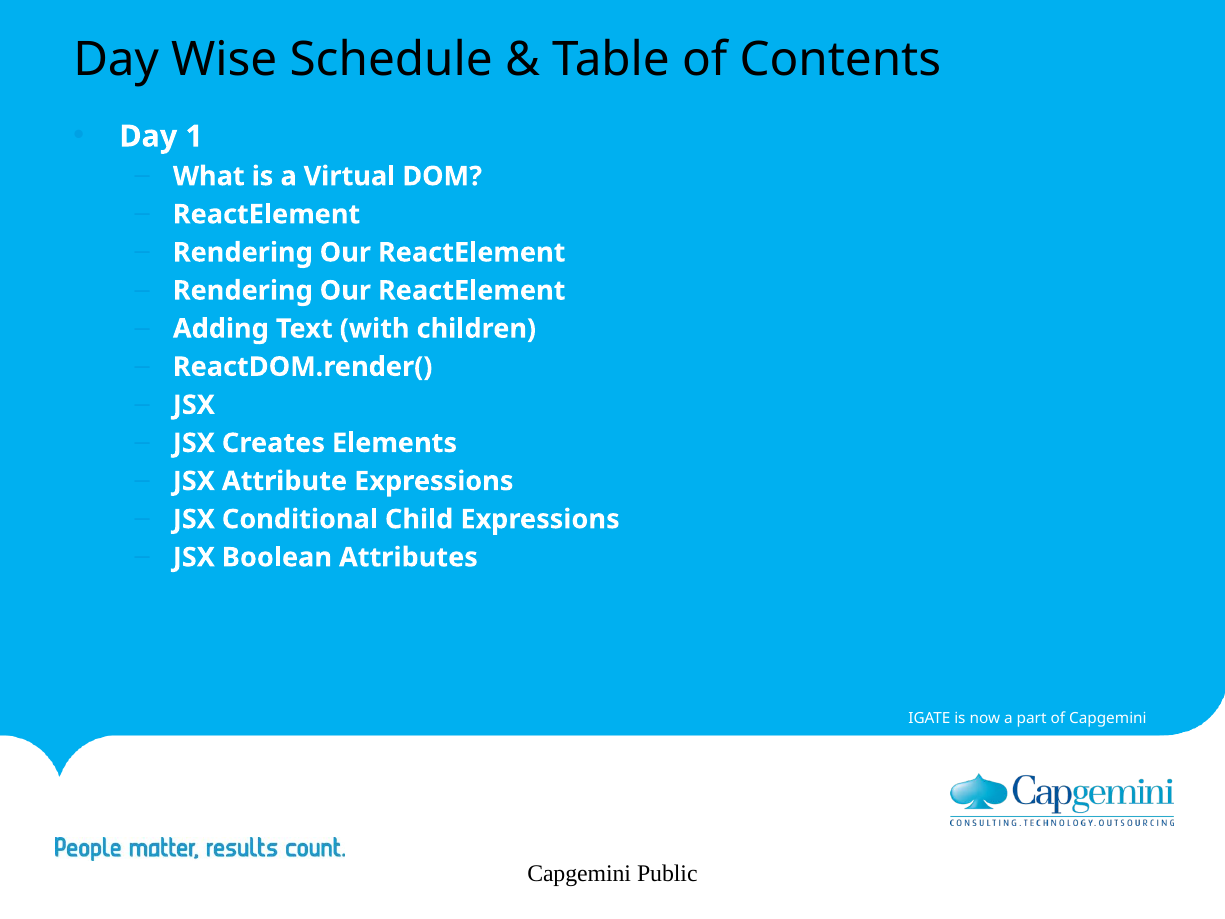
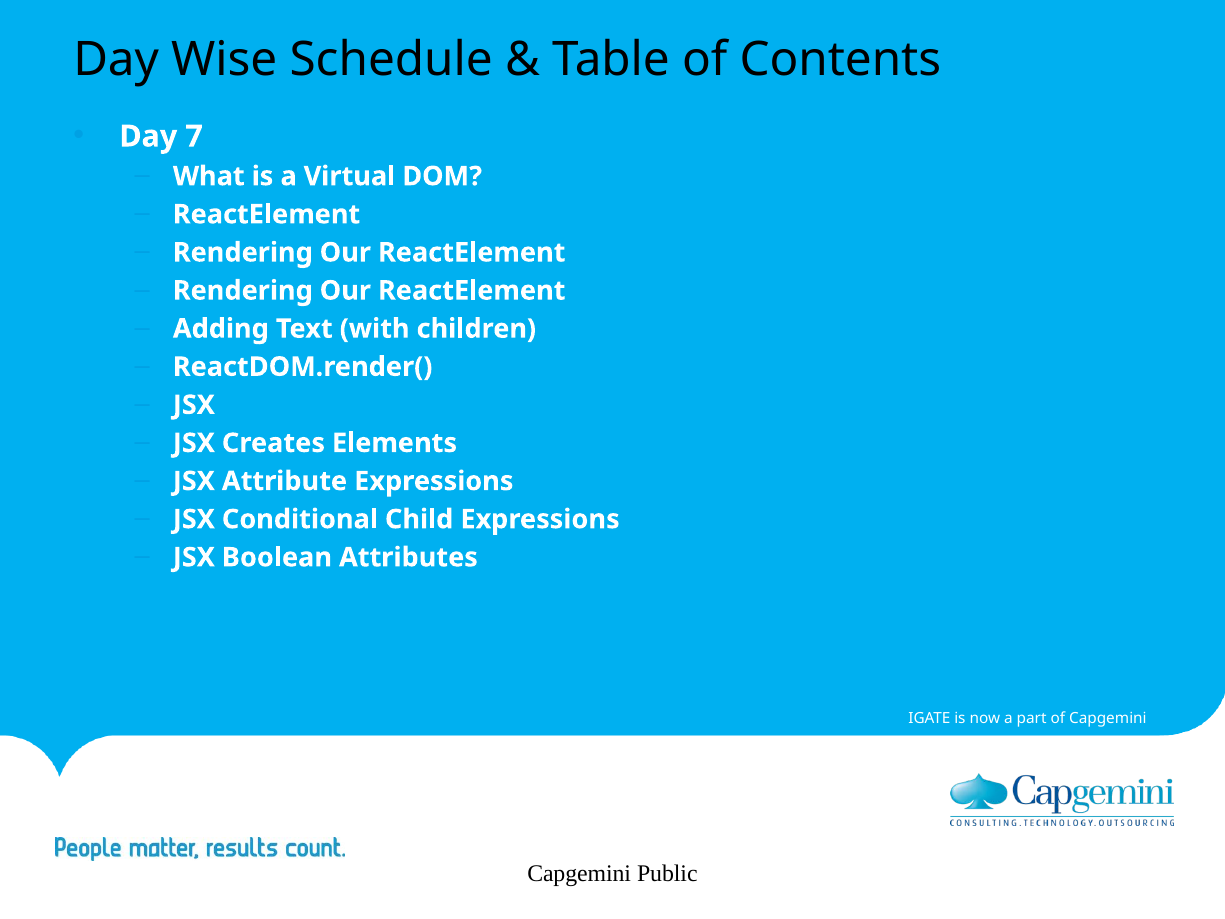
1: 1 -> 7 (194, 136)
